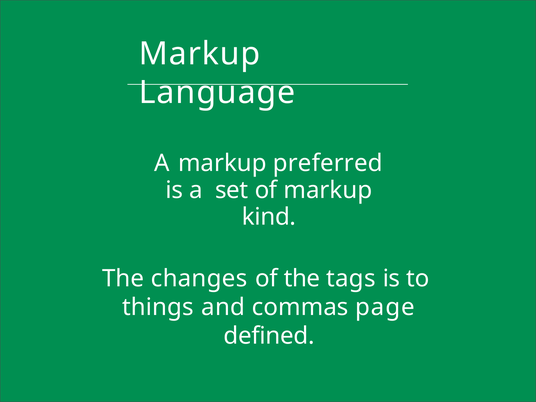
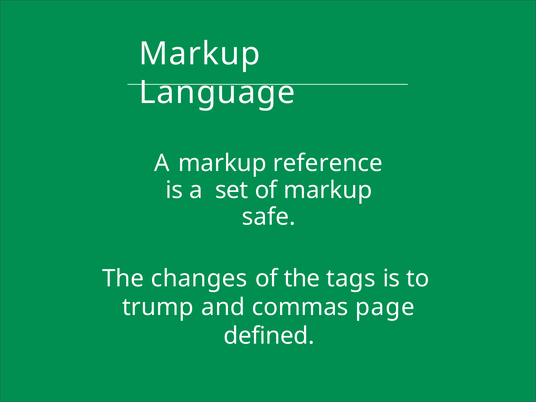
preferred: preferred -> reference (328, 163)
kind: kind -> safe (269, 217)
things: things -> trump (158, 307)
